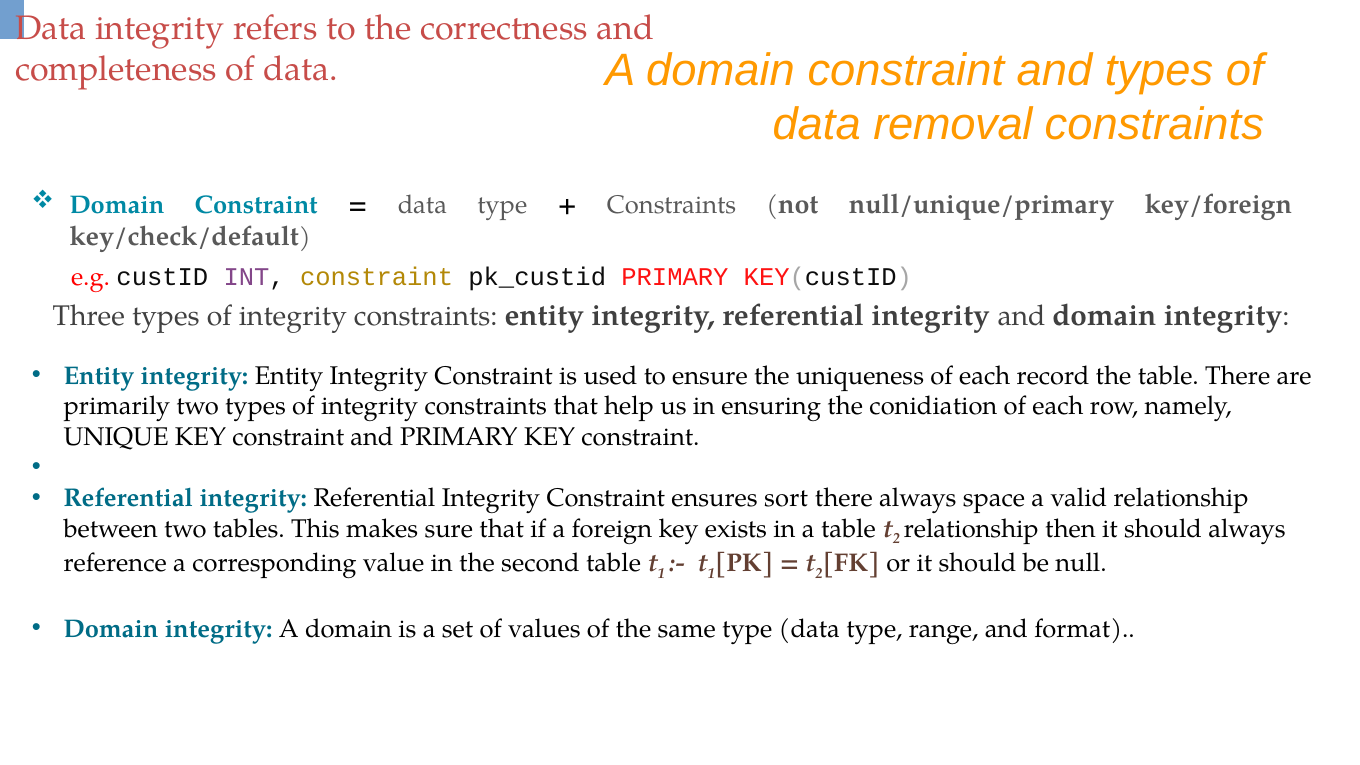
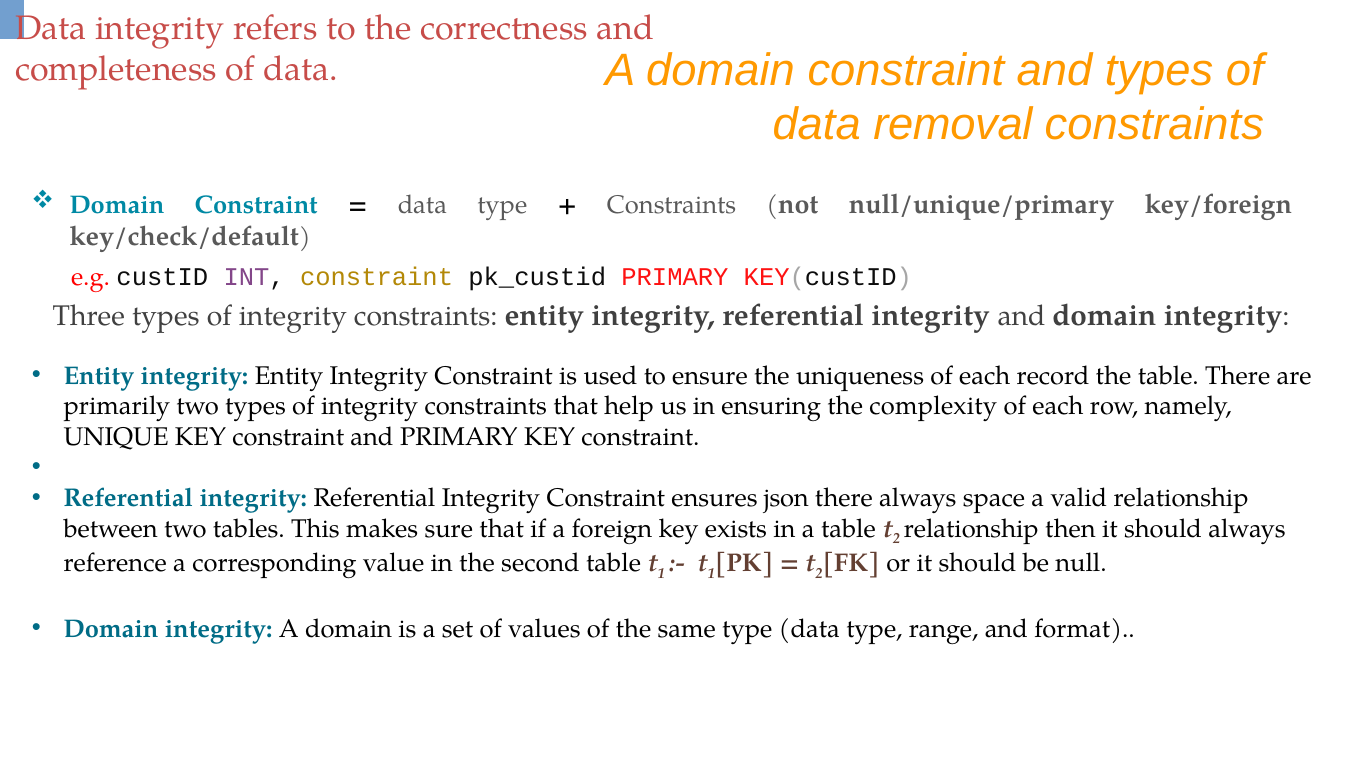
conidiation: conidiation -> complexity (933, 406)
sort: sort -> json (786, 498)
